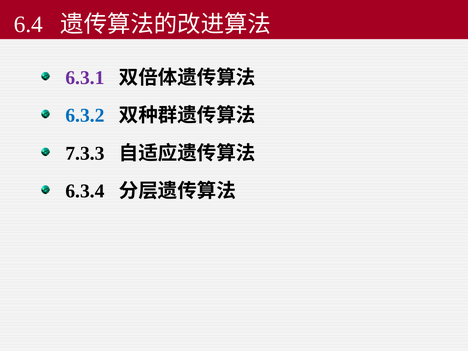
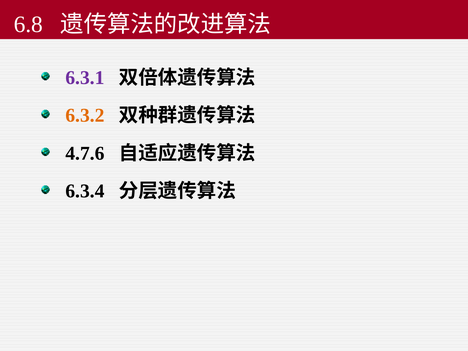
6.4: 6.4 -> 6.8 (28, 24)
6.3.2 colour: blue -> orange (85, 115)
7.3.3: 7.3.3 -> 4.7.6 (85, 153)
